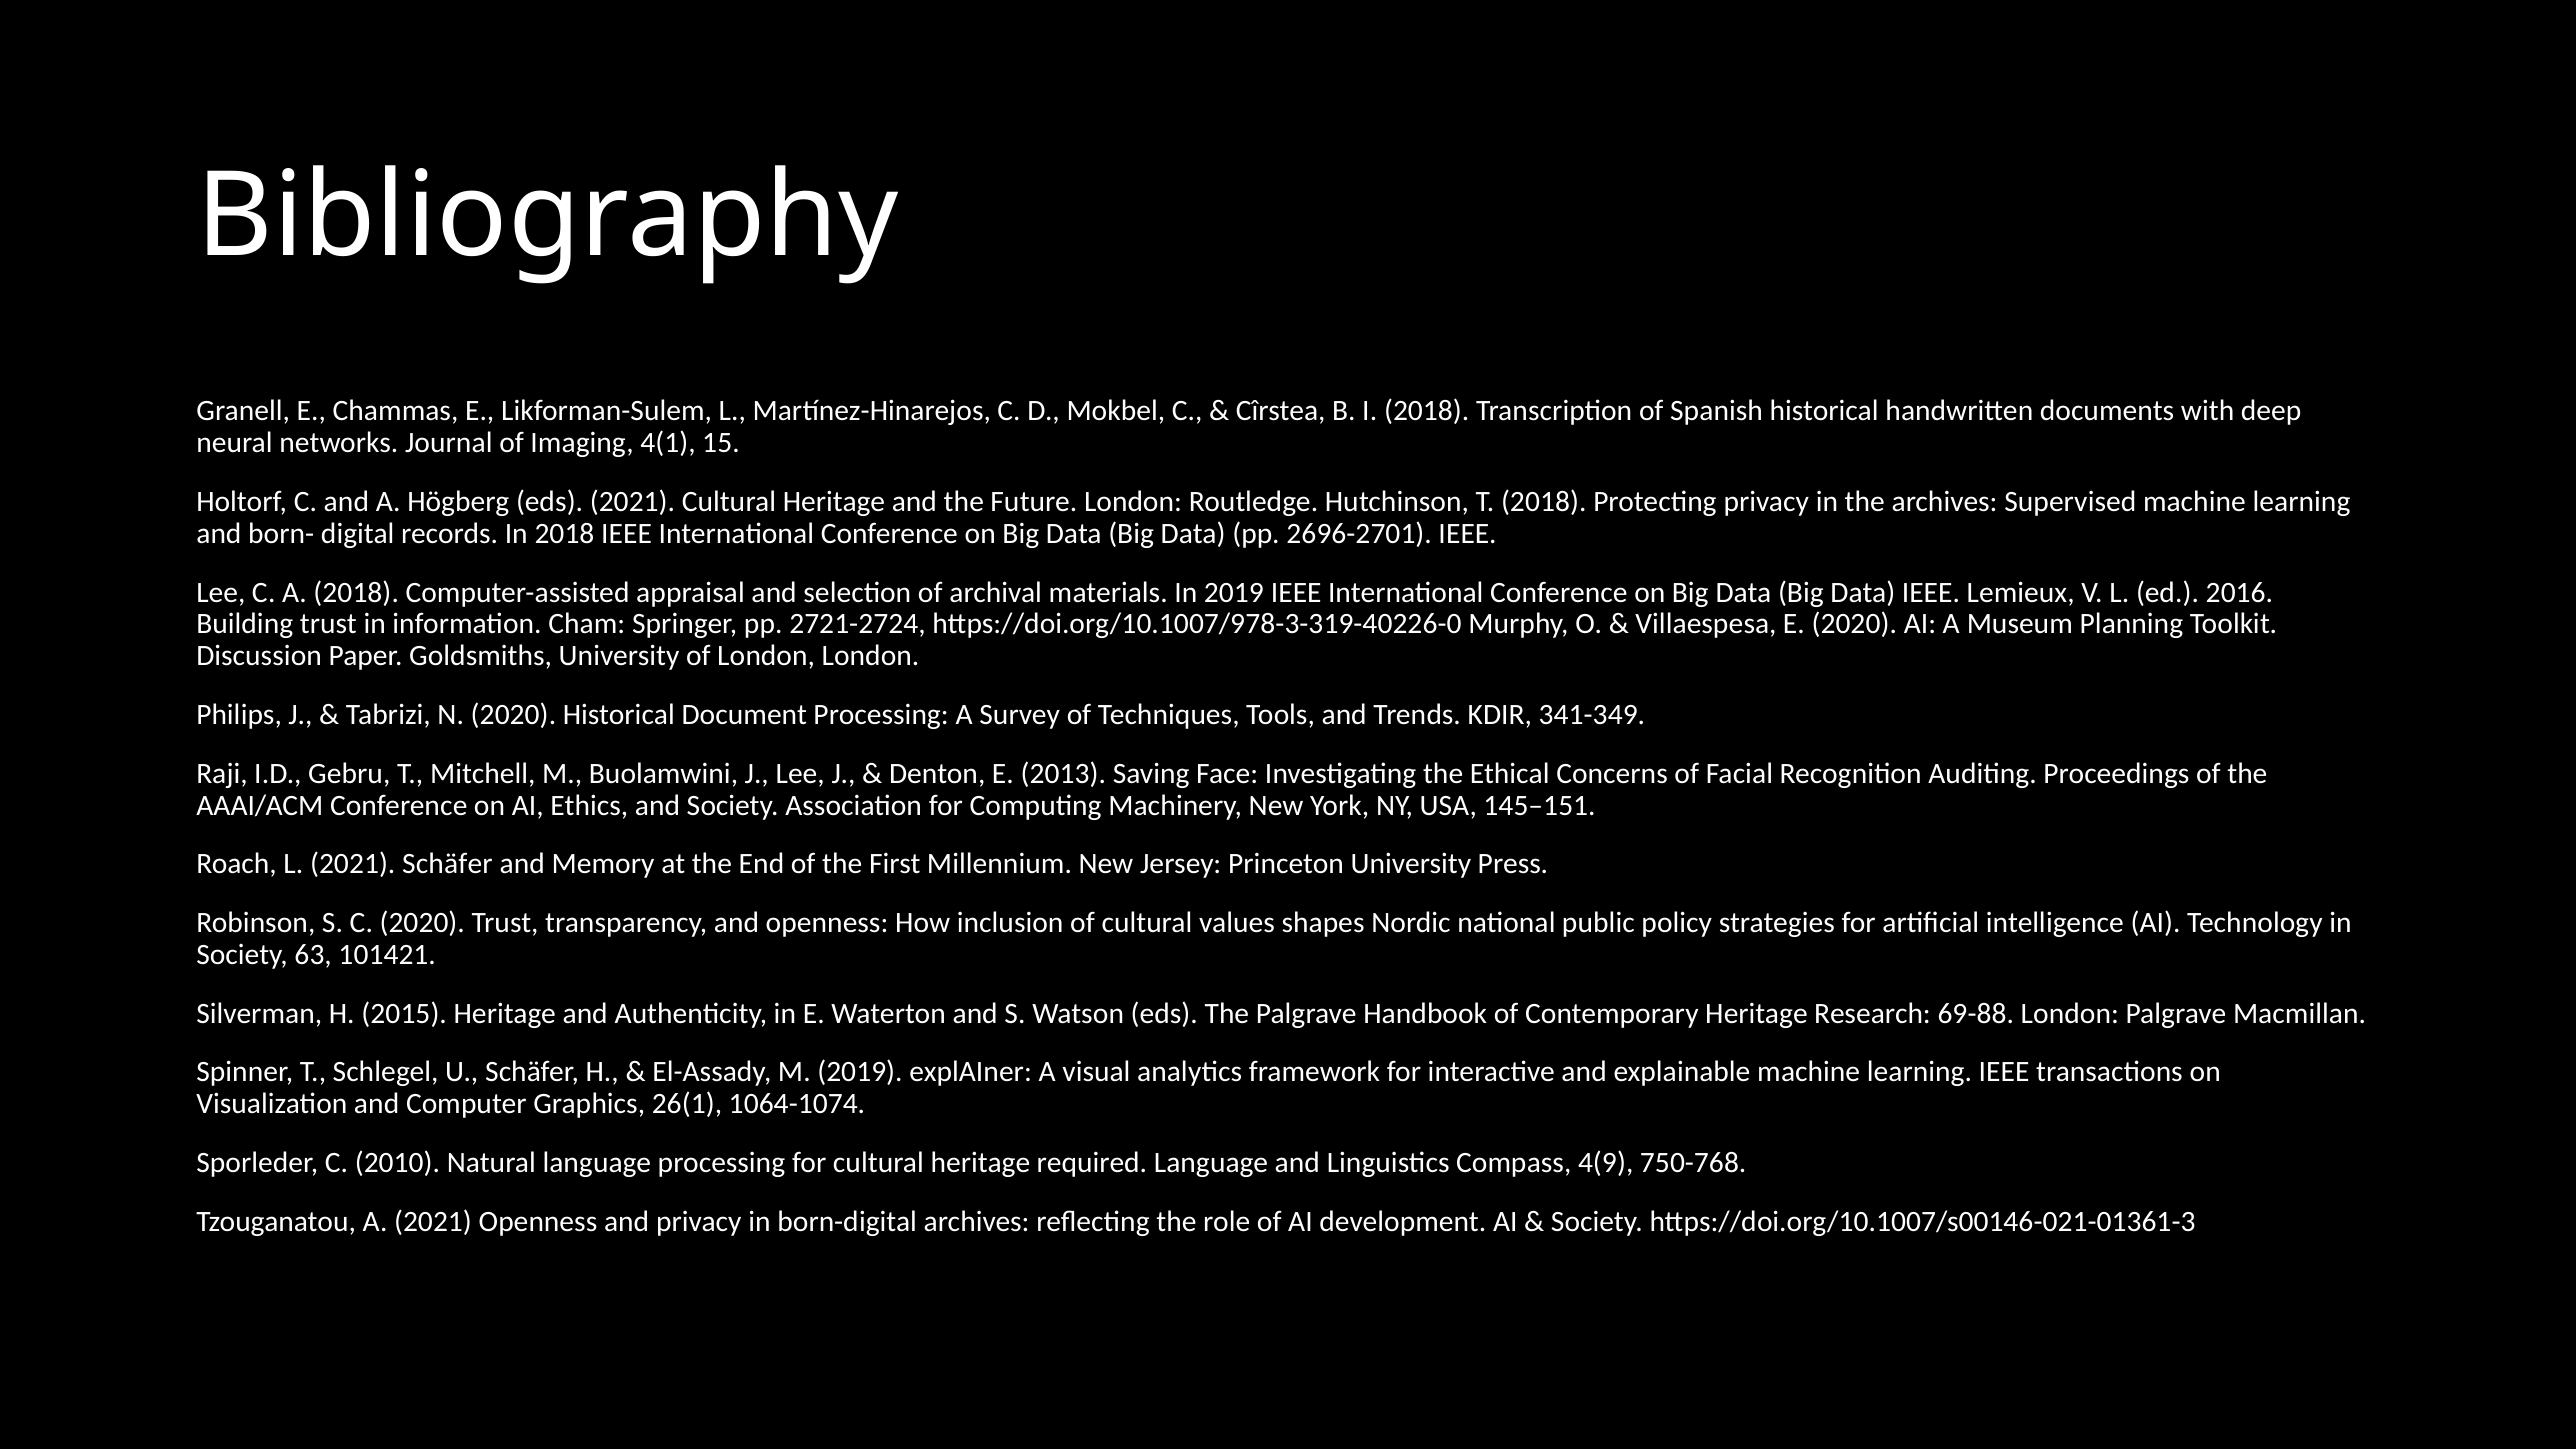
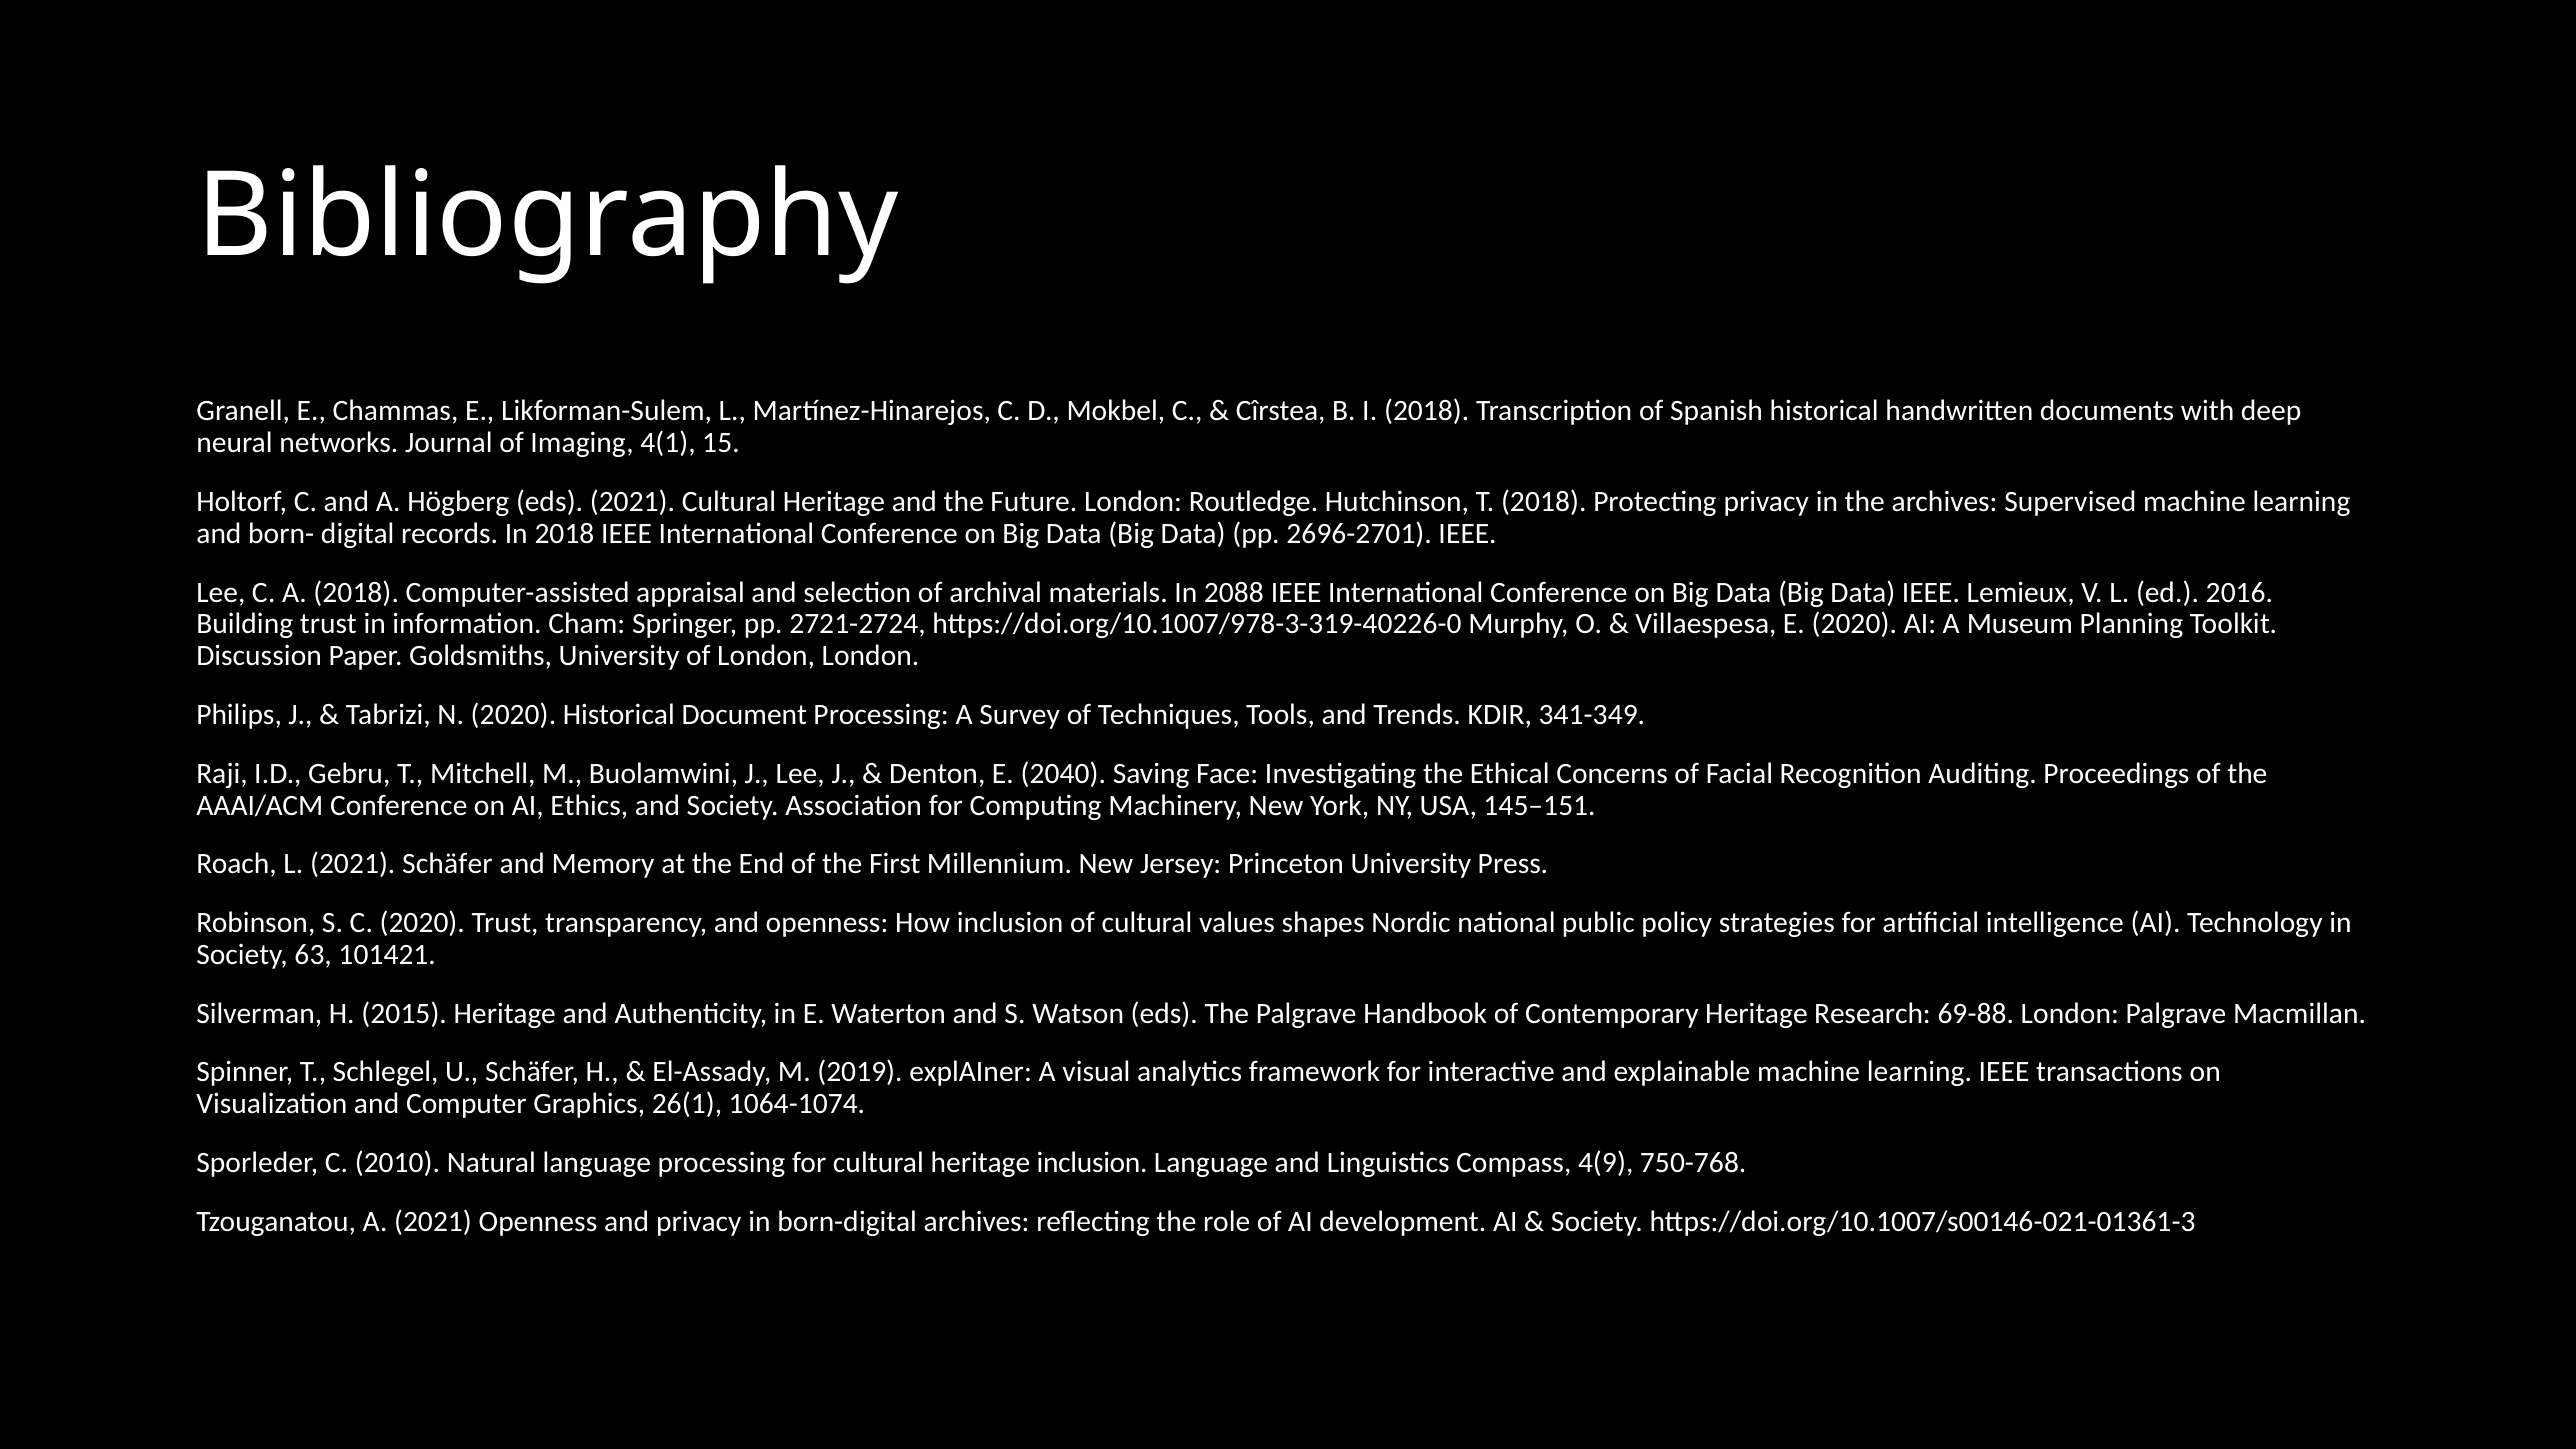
In 2019: 2019 -> 2088 (1234, 592)
2013: 2013 -> 2040 (1063, 774)
heritage required: required -> inclusion (1092, 1163)
